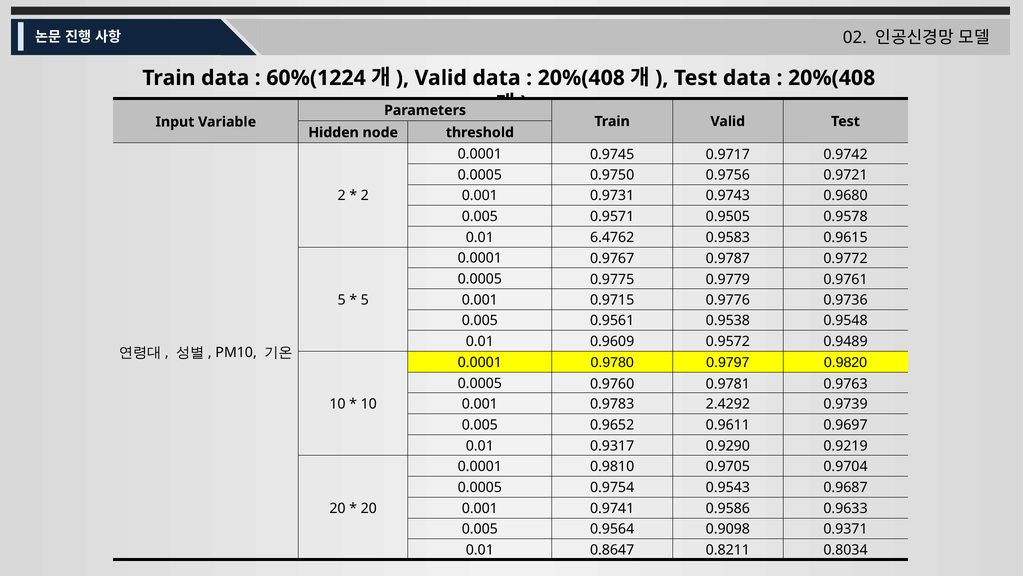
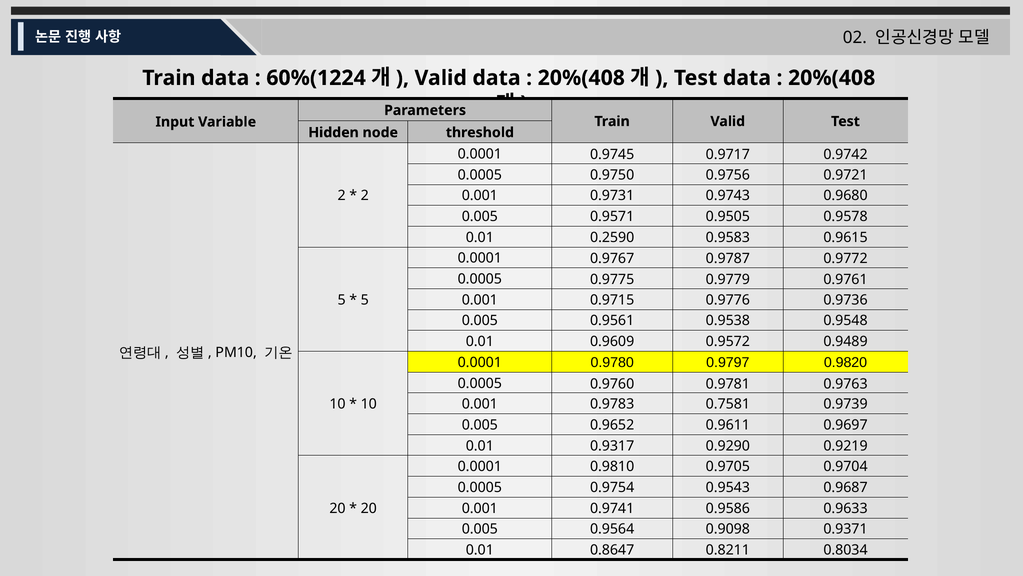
6.4762: 6.4762 -> 0.2590 (612, 237)
2.4292: 2.4292 -> 0.7581 (728, 404)
